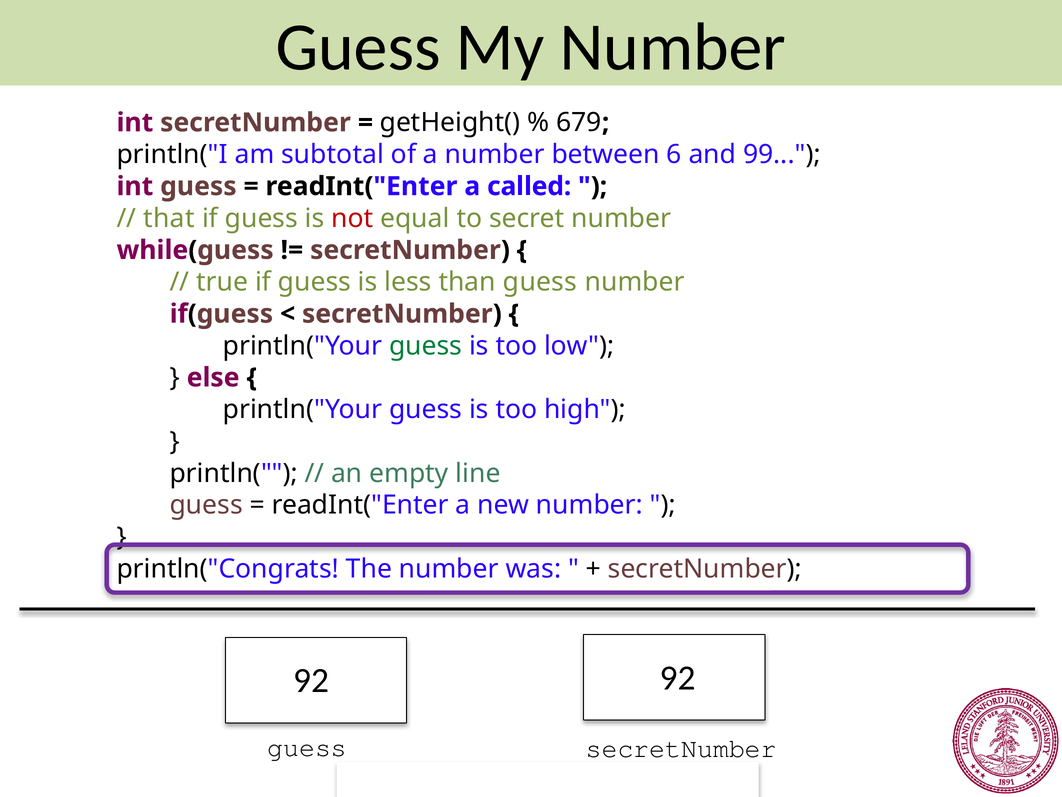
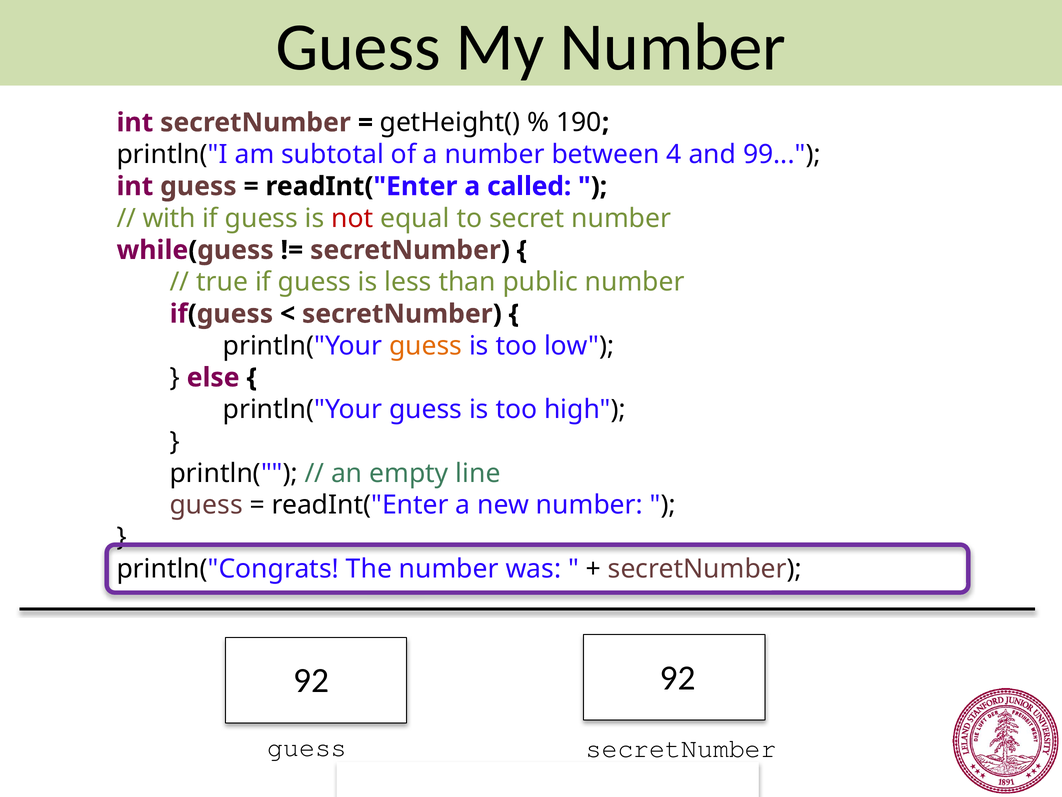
679: 679 -> 190 (579, 123)
6: 6 -> 4 (674, 154)
that: that -> with (169, 218)
than guess: guess -> public (540, 282)
guess colour: green -> orange (426, 346)
